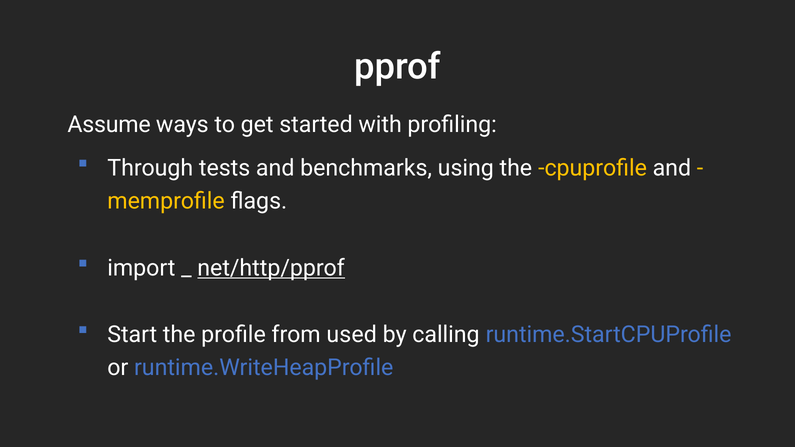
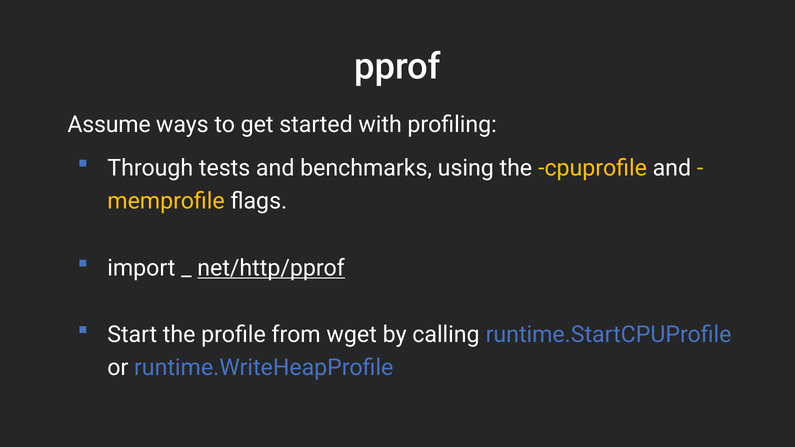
used: used -> wget (352, 335)
